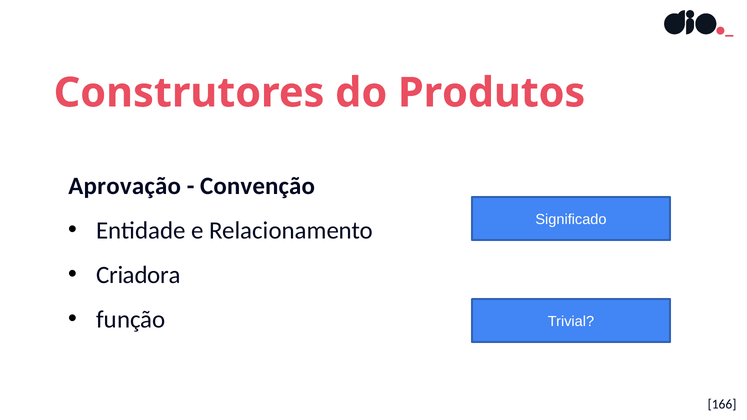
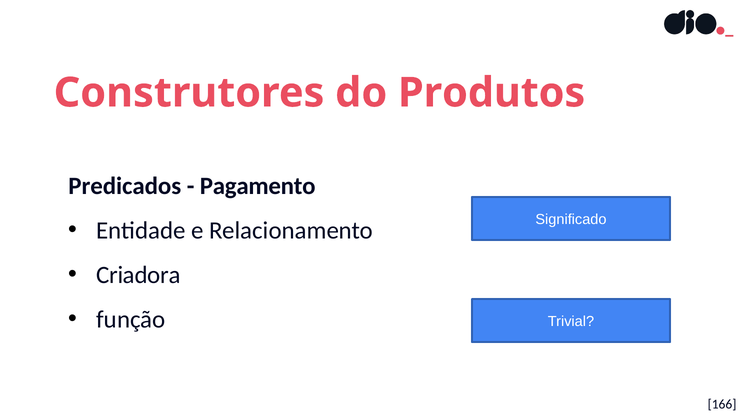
Aprovação: Aprovação -> Predicados (125, 186)
Convenção: Convenção -> Pagamento (258, 186)
